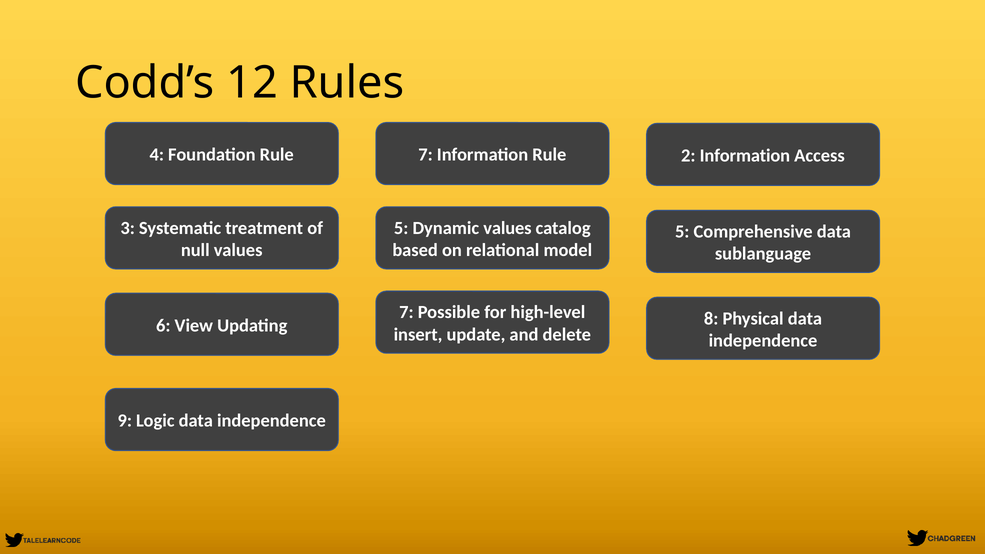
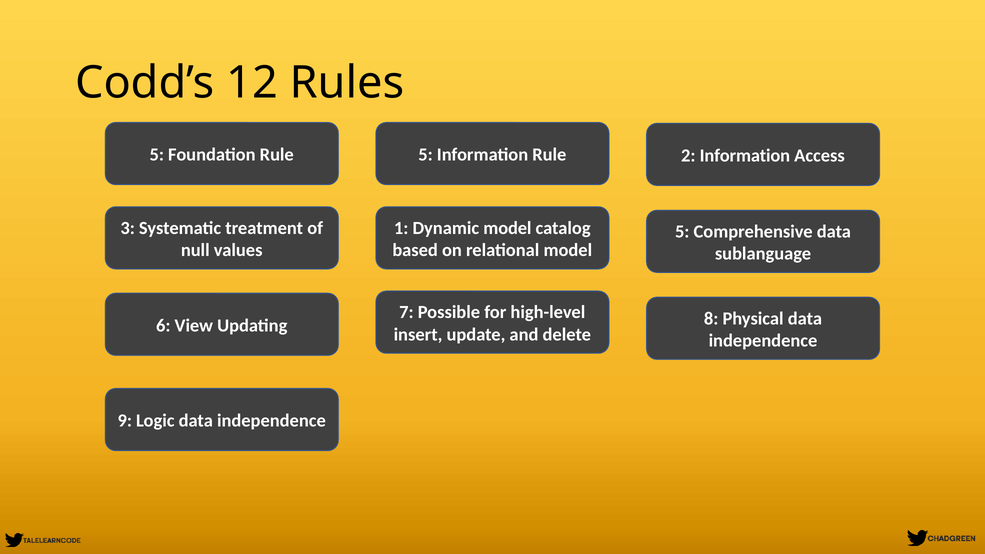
4: 4 -> 5 (157, 155)
Rule 7: 7 -> 5 (426, 155)
5: 5 -> 1 (401, 228)
Dynamic values: values -> model (507, 228)
